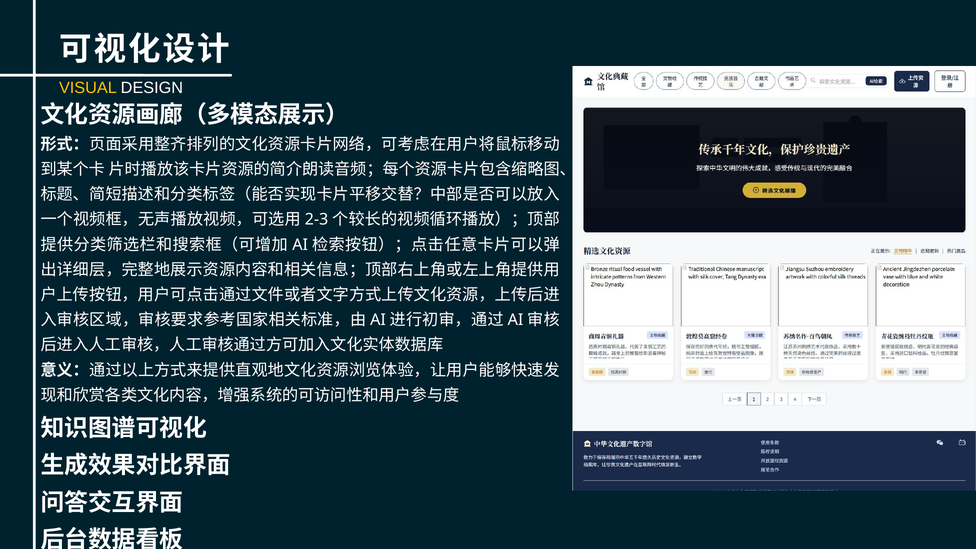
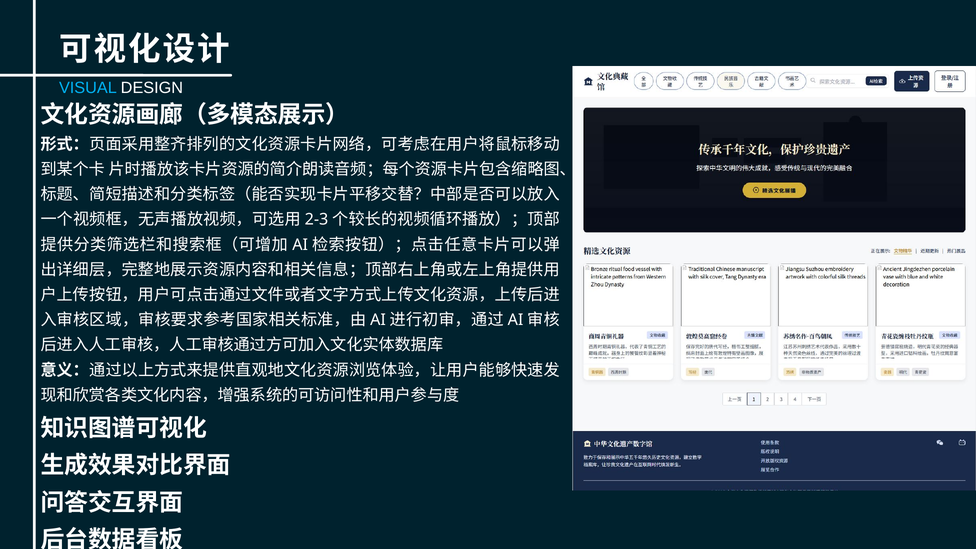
VISUAL colour: yellow -> light blue (88, 88)
